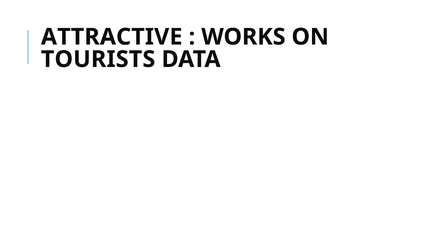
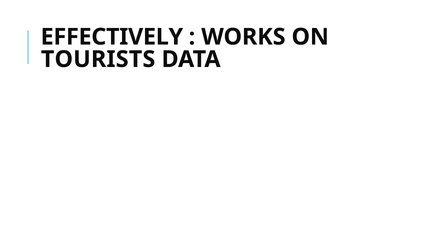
ATTRACTIVE: ATTRACTIVE -> EFFECTIVELY (112, 37)
